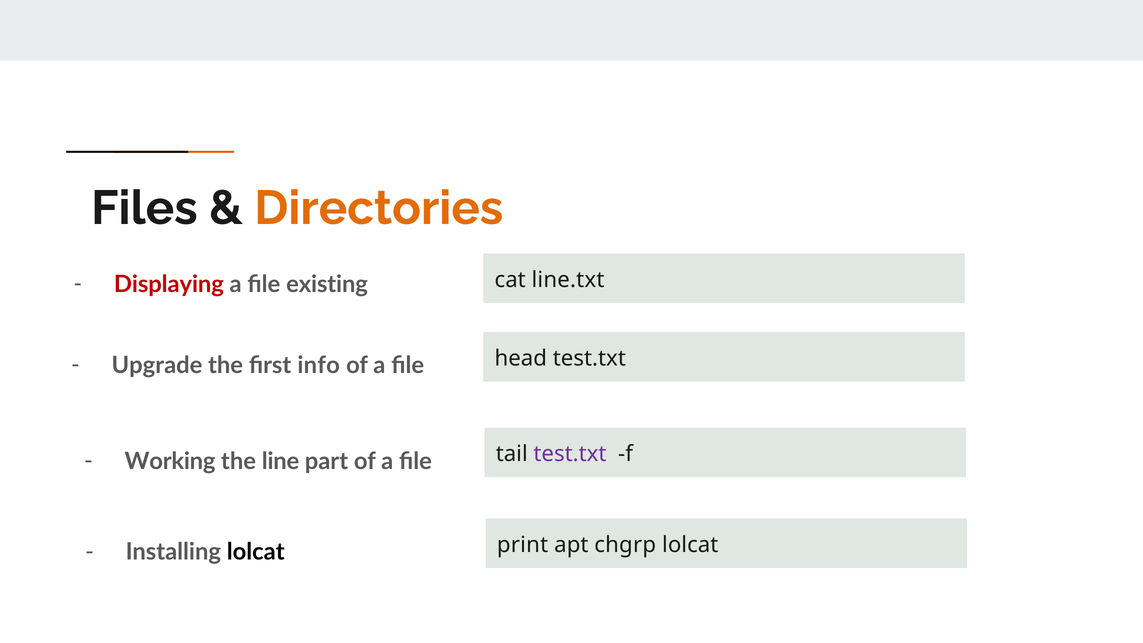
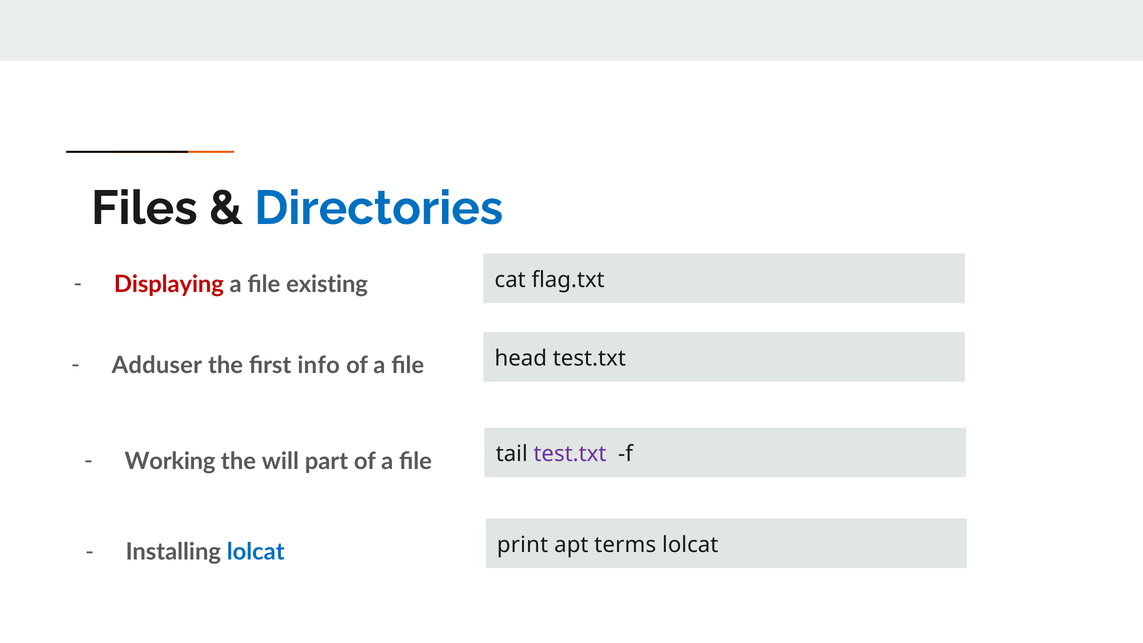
Directories colour: orange -> blue (379, 208)
line.txt: line.txt -> flag.txt (568, 280)
Upgrade: Upgrade -> Adduser (157, 365)
line: line -> will (280, 461)
chgrp: chgrp -> terms (625, 545)
lolcat colour: black -> blue (256, 552)
